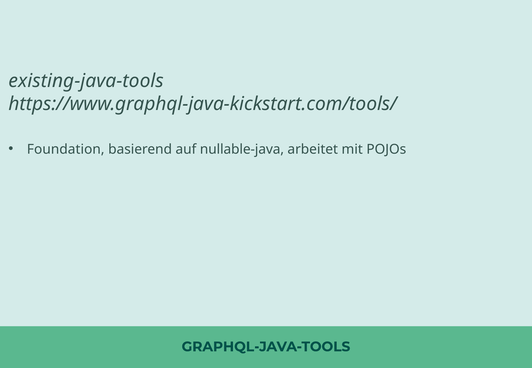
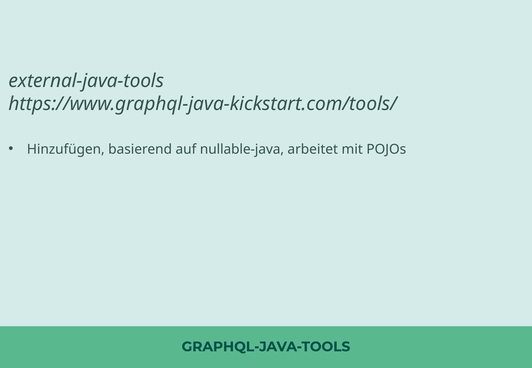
existing-java-tools: existing-java-tools -> external-java-tools (86, 81)
Foundation: Foundation -> Hinzufügen (66, 149)
